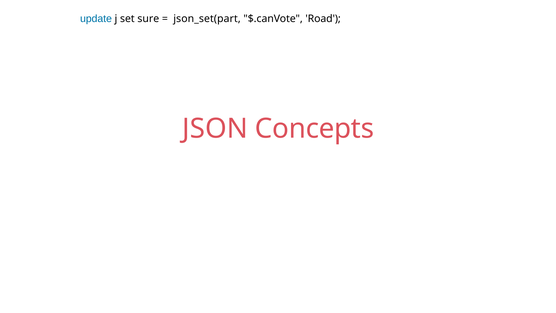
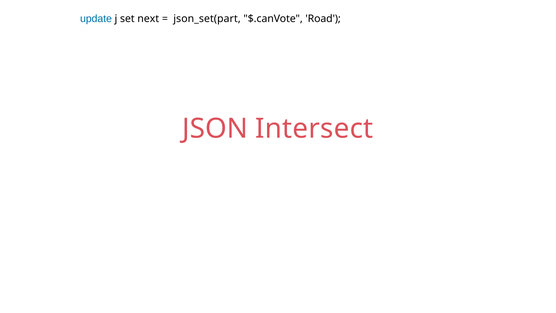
sure: sure -> next (148, 19)
Concepts: Concepts -> Intersect (314, 128)
